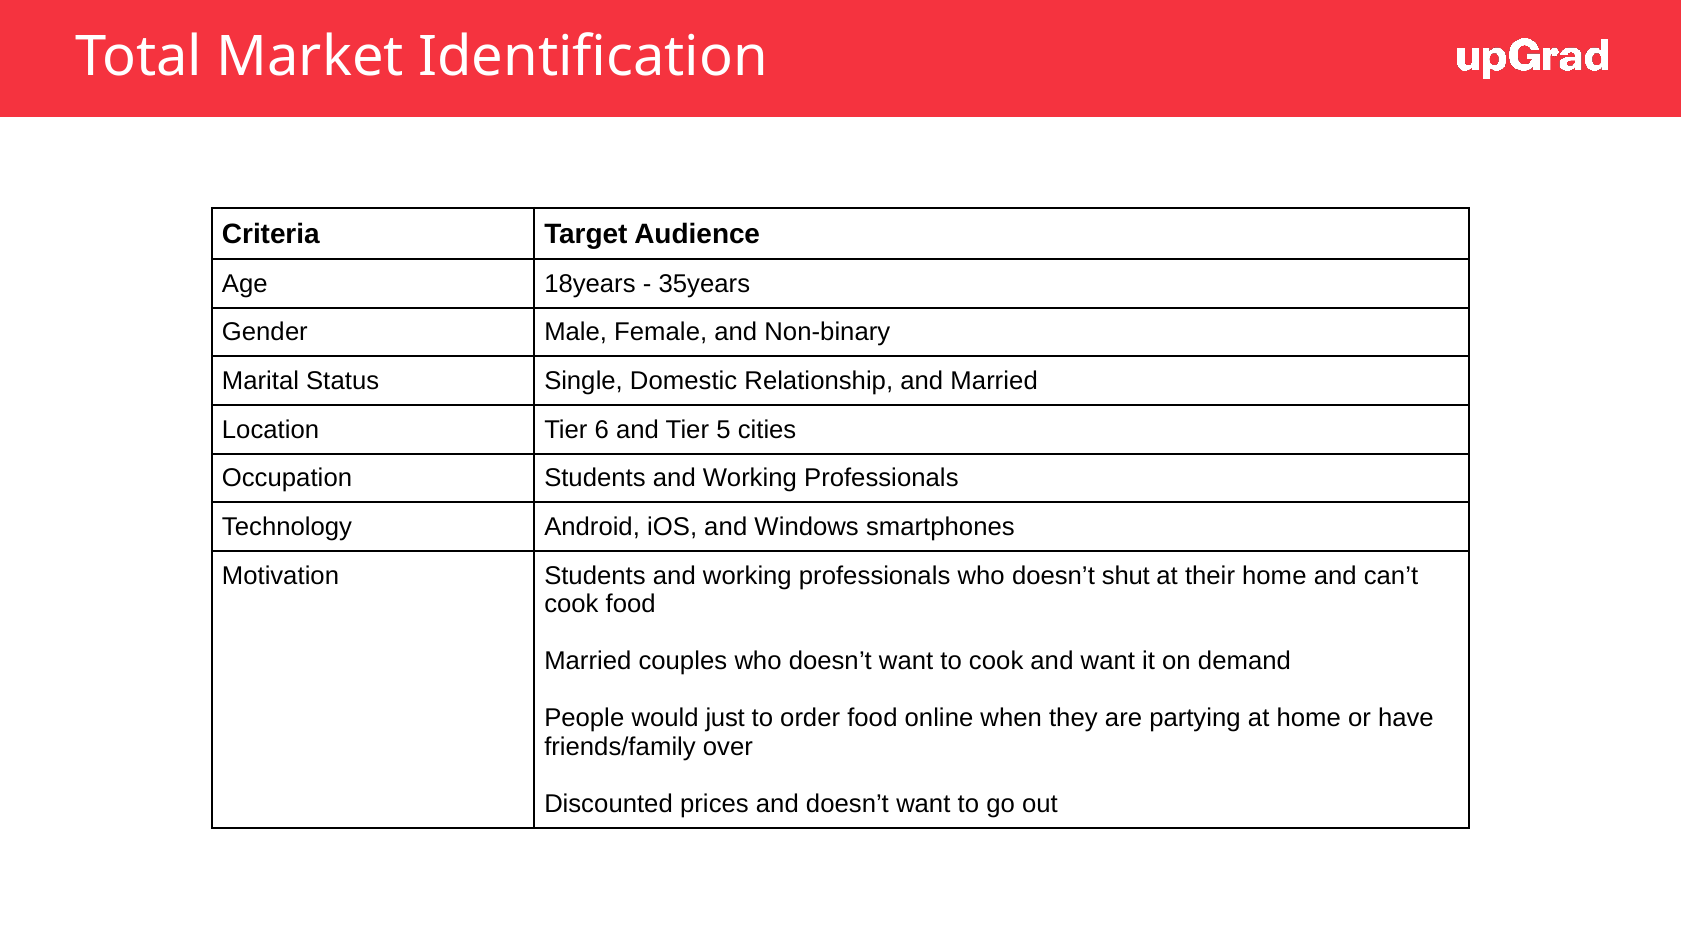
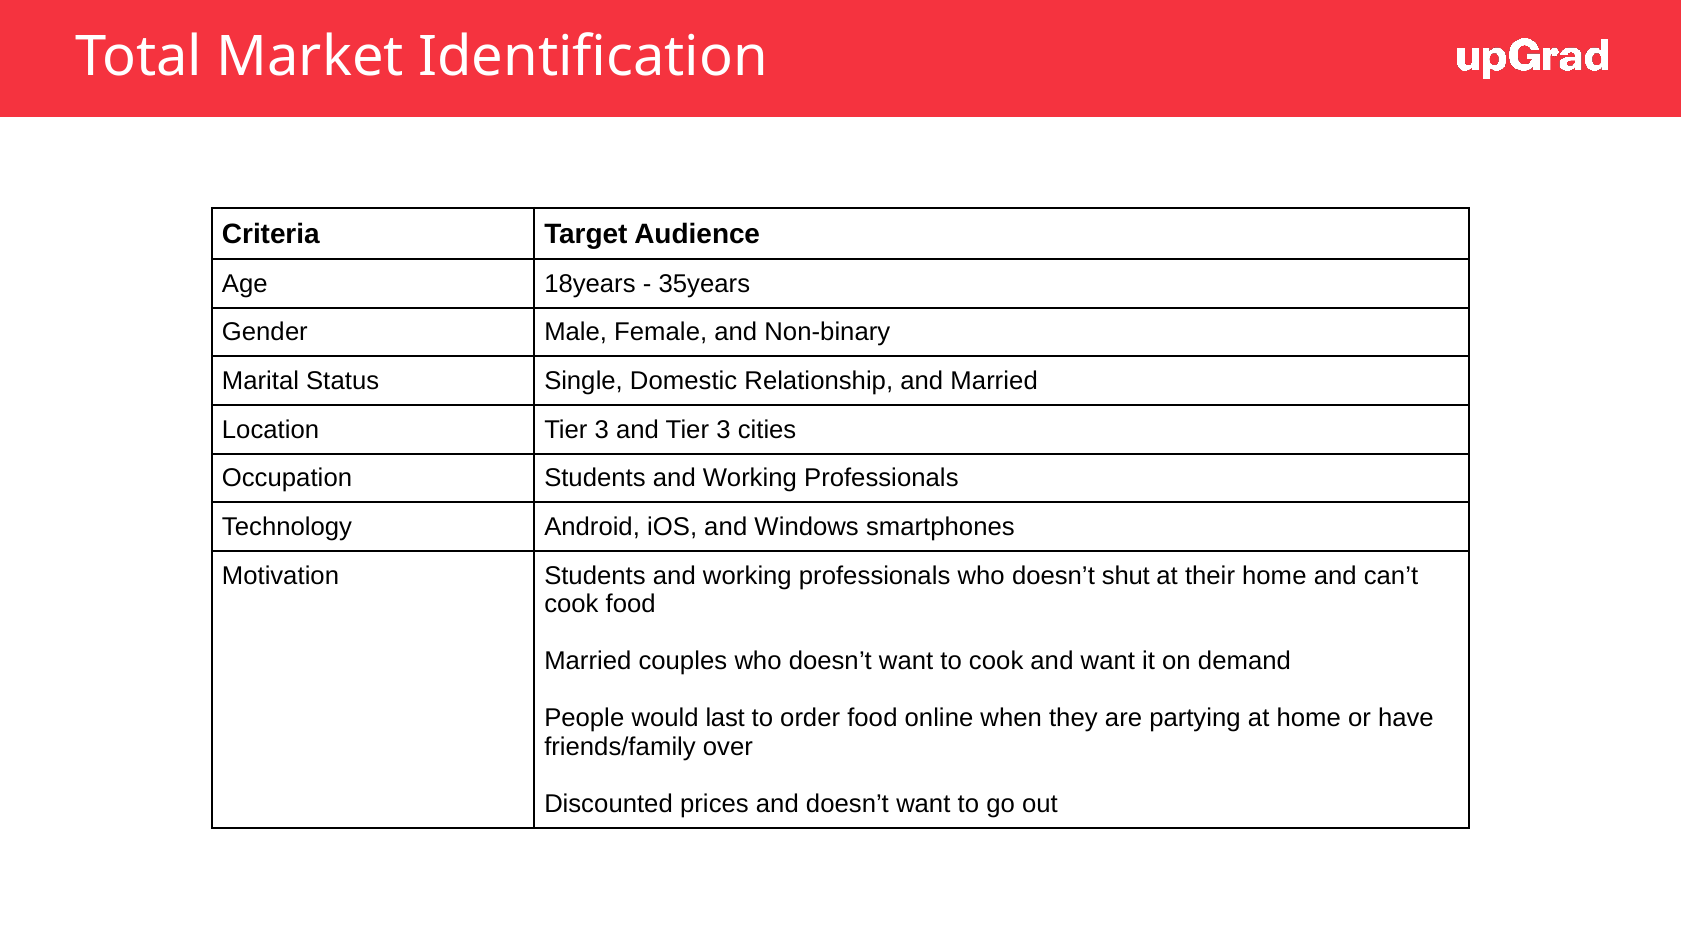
Location Tier 6: 6 -> 3 (602, 430)
and Tier 5: 5 -> 3 (723, 430)
just: just -> last (725, 719)
